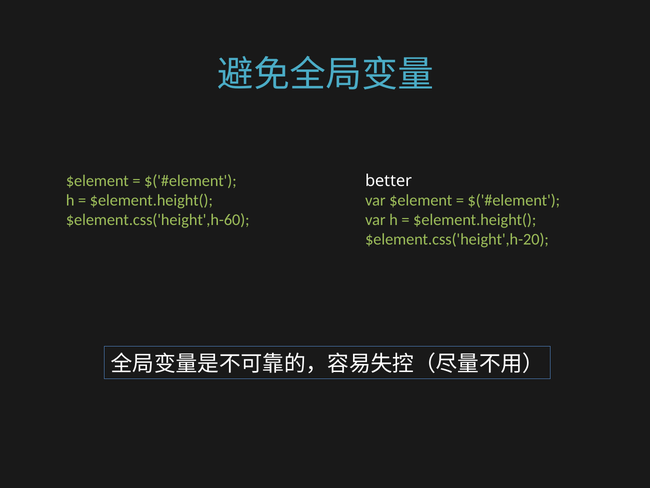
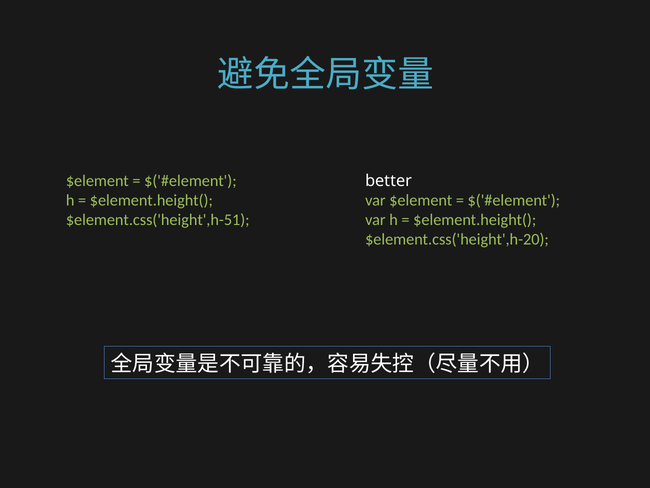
$element.css('height',h-60: $element.css('height',h-60 -> $element.css('height',h-51 (158, 220)
